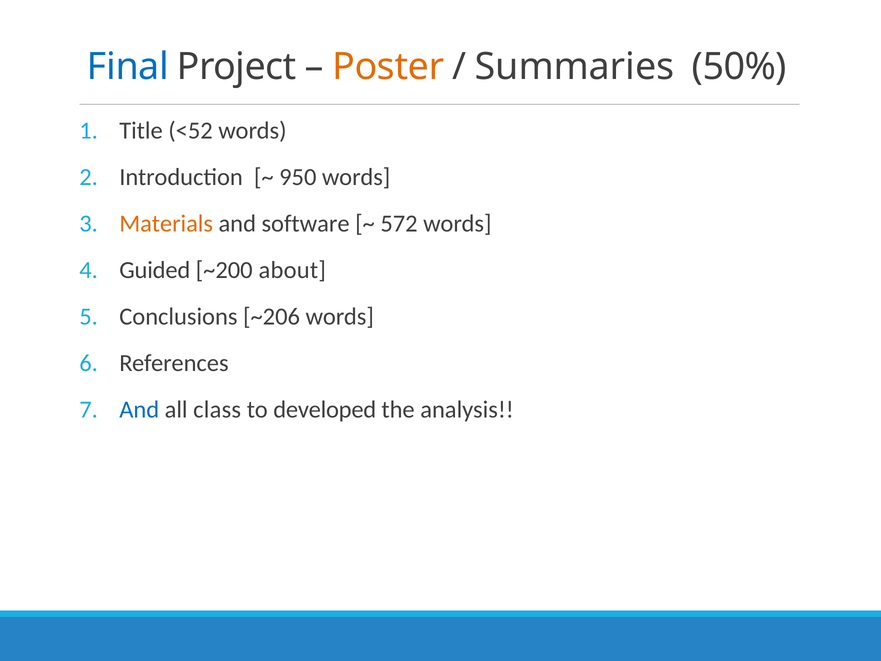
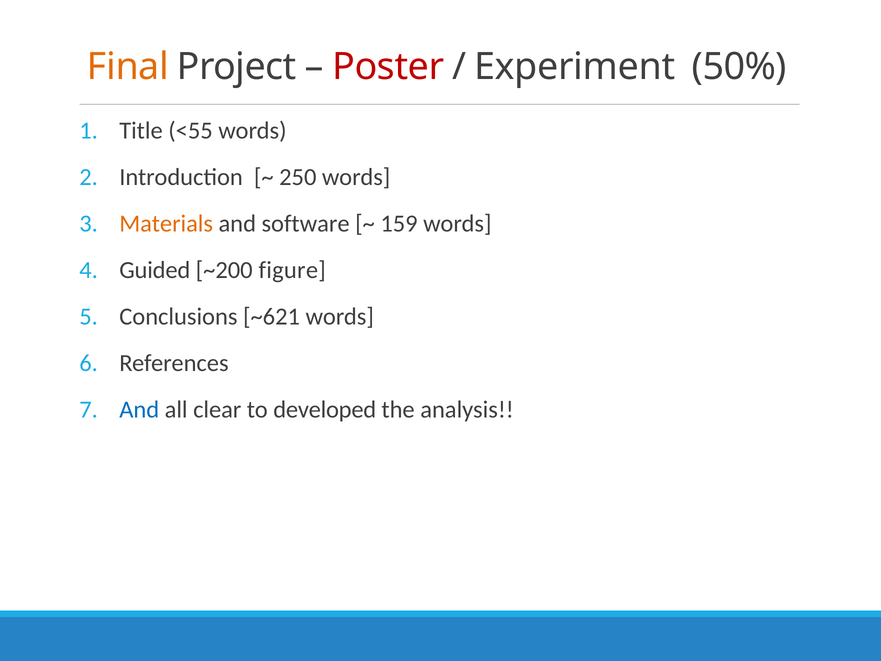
Final colour: blue -> orange (128, 67)
Poster colour: orange -> red (388, 67)
Summaries: Summaries -> Experiment (575, 67)
<52: <52 -> <55 (191, 131)
950: 950 -> 250 (298, 177)
572: 572 -> 159 (399, 224)
about: about -> figure (292, 270)
~206: ~206 -> ~621 (272, 317)
class: class -> clear (217, 410)
